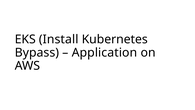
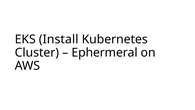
Bypass: Bypass -> Cluster (37, 52)
Application: Application -> Ephermeral (105, 52)
